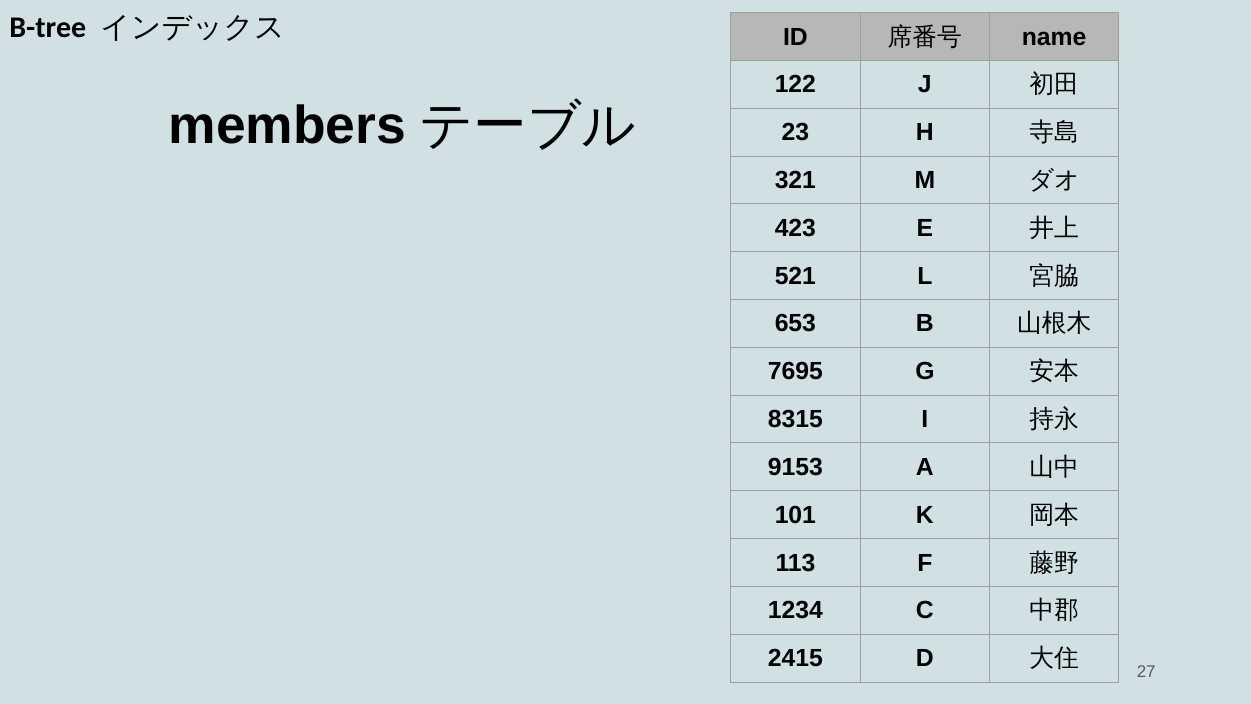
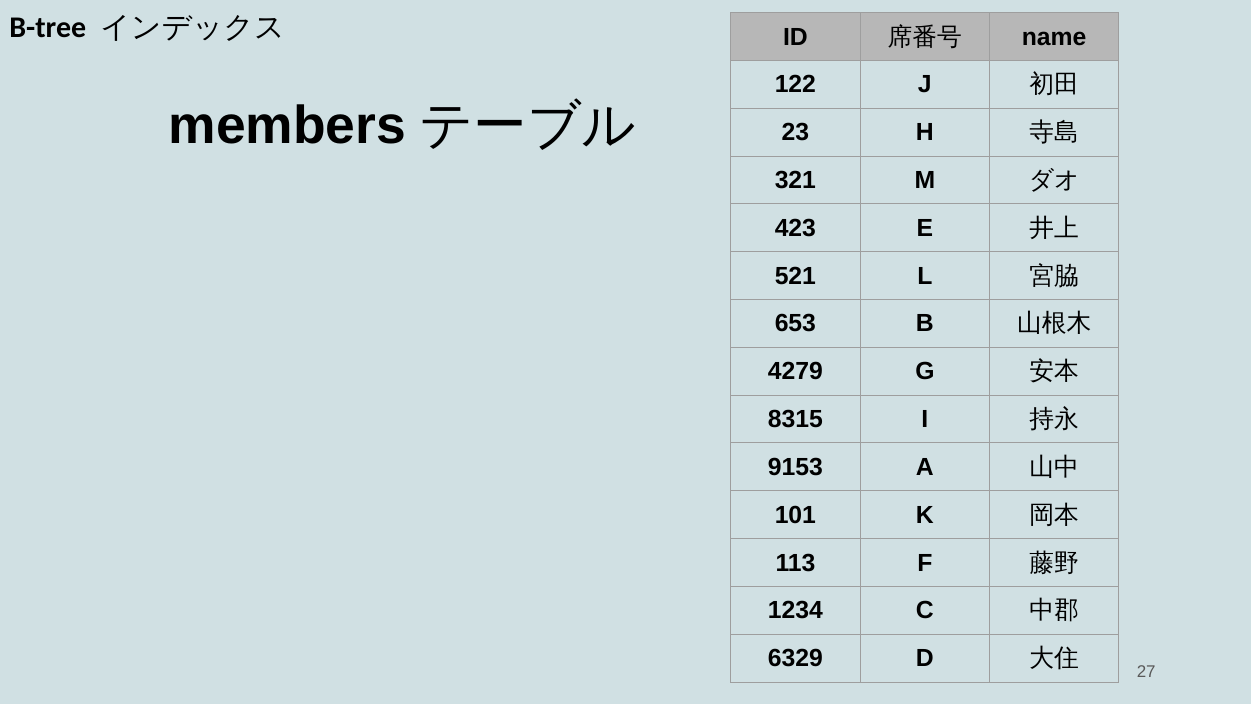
7695: 7695 -> 4279 (795, 371)
2415: 2415 -> 6329 (795, 658)
